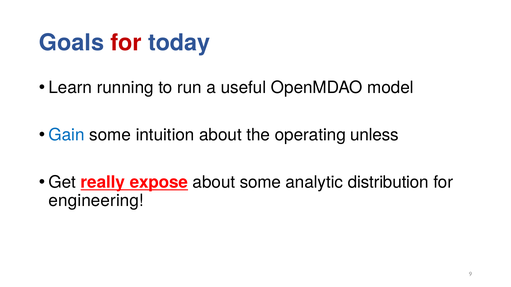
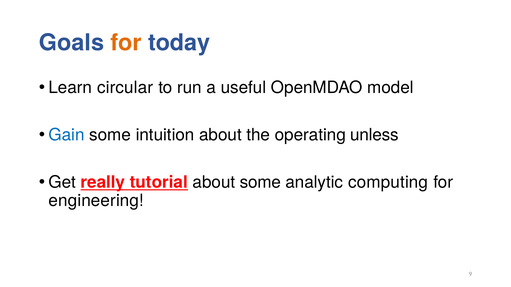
for colour: red -> orange (126, 43)
running: running -> circular (125, 88)
expose: expose -> tutorial (159, 182)
distribution: distribution -> computing (388, 182)
